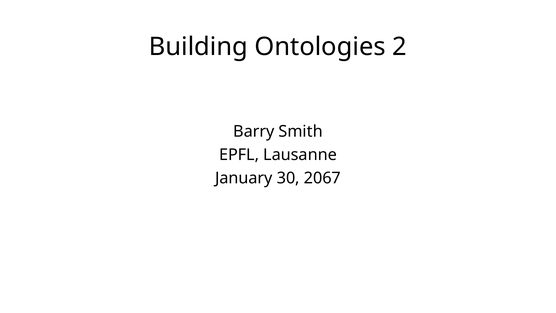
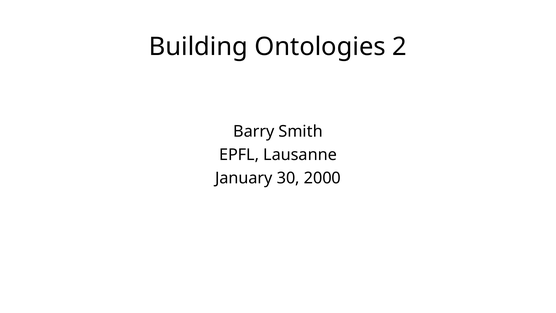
2067: 2067 -> 2000 (322, 178)
